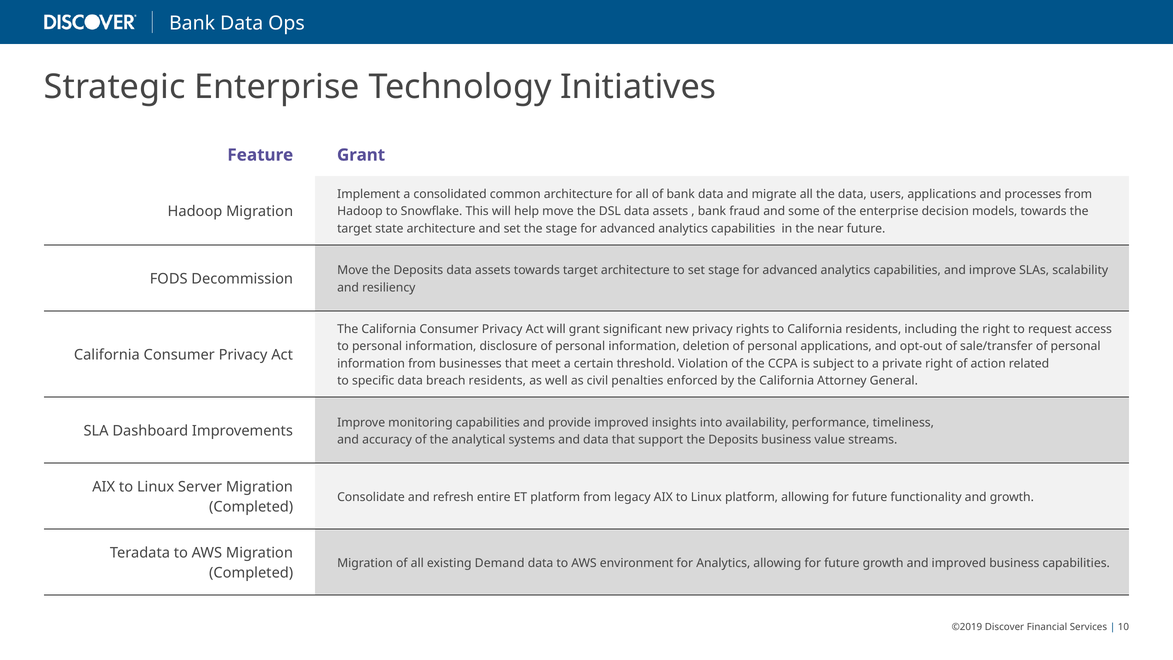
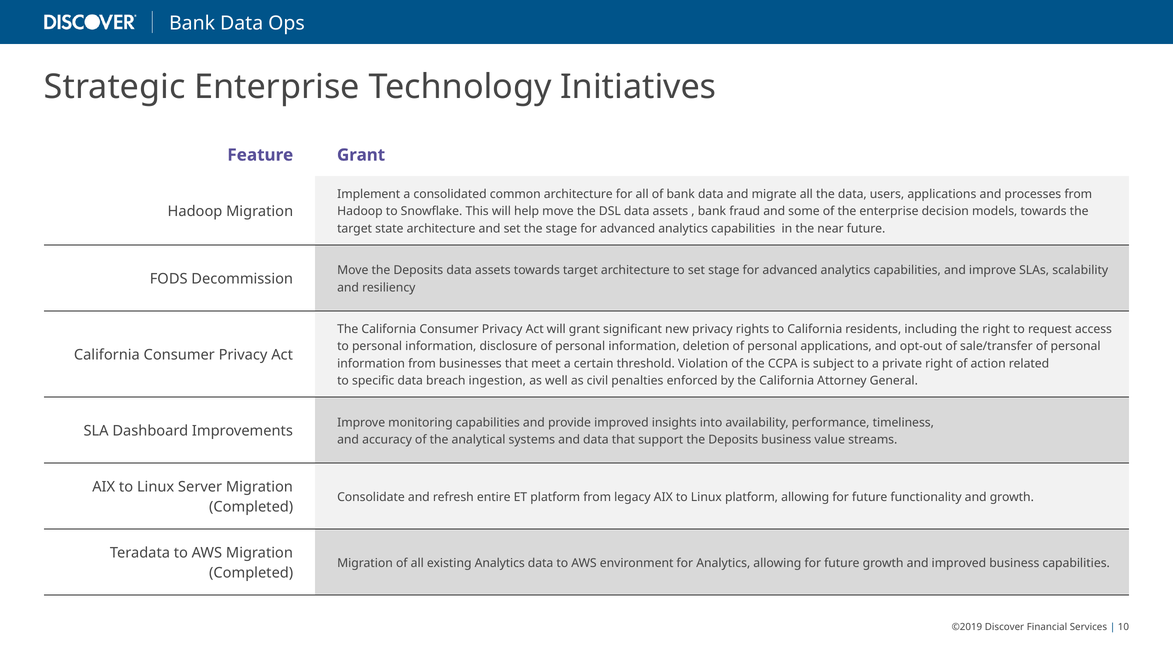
breach residents: residents -> ingestion (497, 381)
existing Demand: Demand -> Analytics (500, 563)
